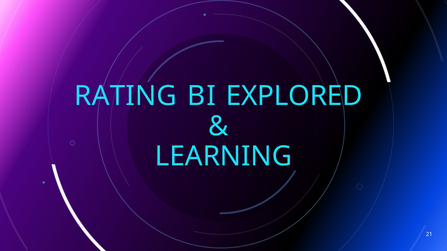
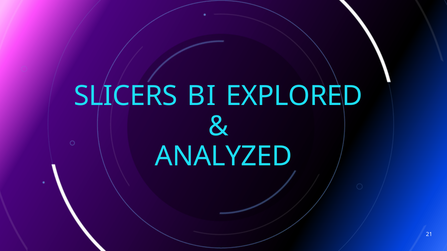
RATING: RATING -> SLICERS (126, 96)
LEARNING: LEARNING -> ANALYZED (224, 157)
